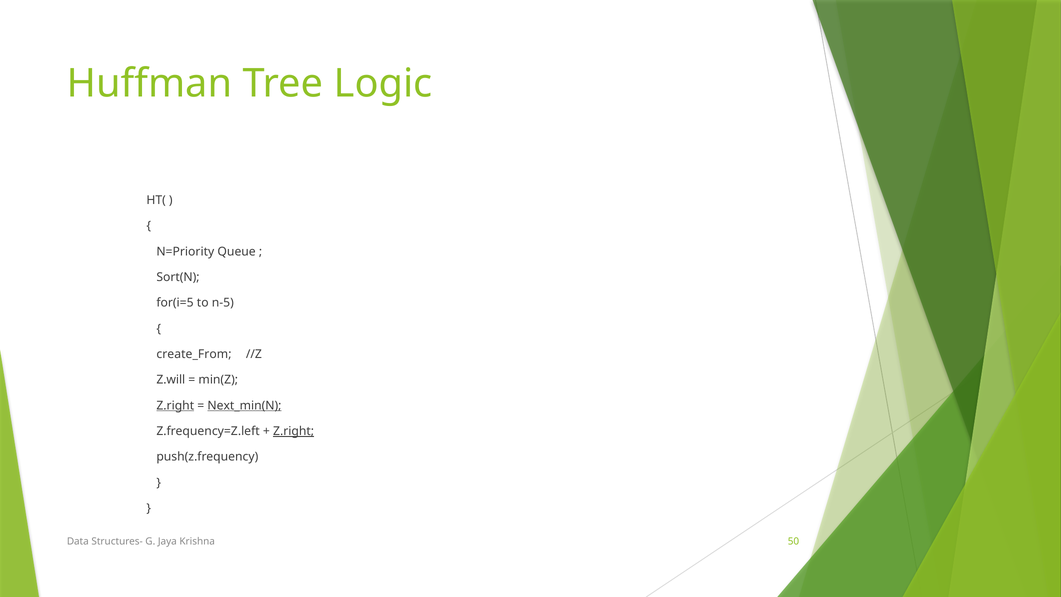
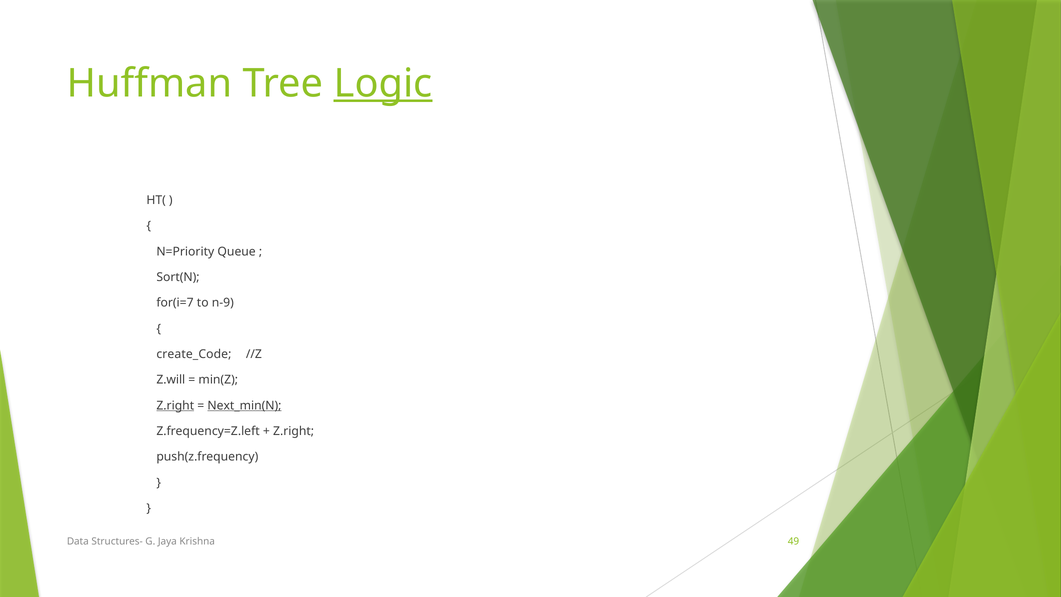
Logic underline: none -> present (383, 84)
for(i=5: for(i=5 -> for(i=7 (175, 303)
n-5: n-5 -> n-9 (223, 303)
create_From: create_From -> create_Code (194, 354)
Z.right underline: present -> none (294, 431)
50: 50 -> 49 (793, 542)
